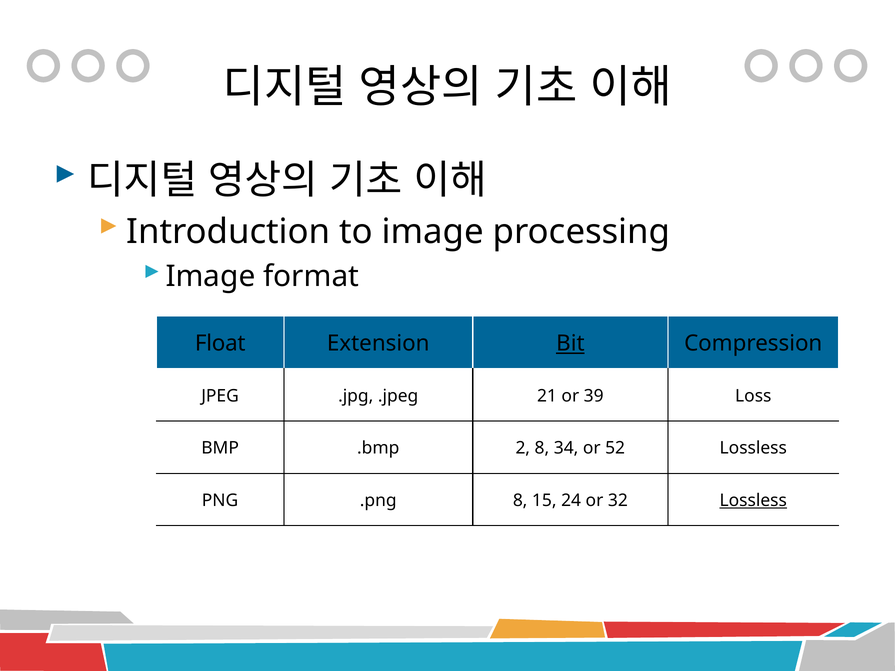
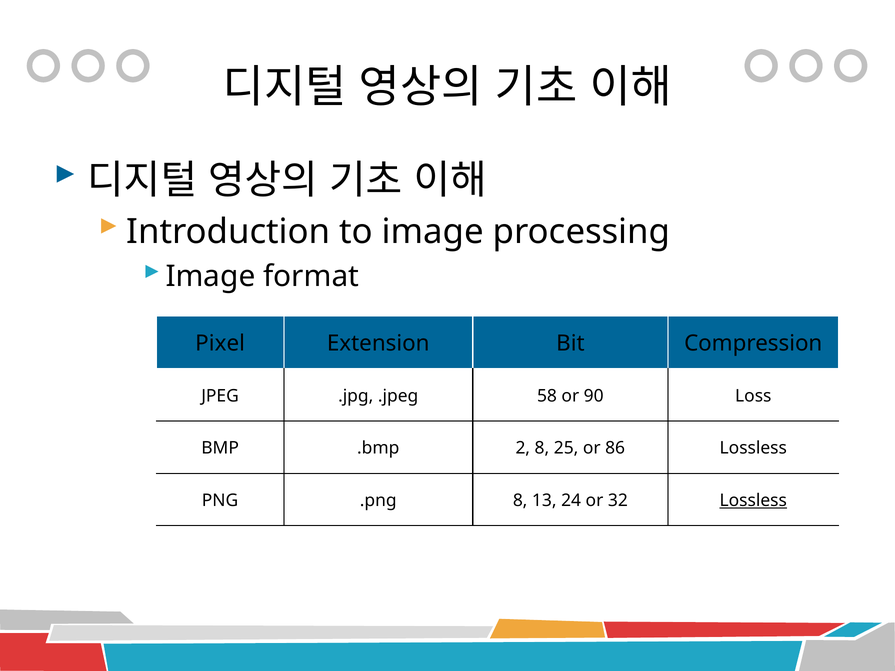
Float: Float -> Pixel (220, 344)
Bit underline: present -> none (570, 344)
21: 21 -> 58 (547, 396)
39: 39 -> 90 (594, 396)
34: 34 -> 25 (566, 448)
52: 52 -> 86 (615, 448)
15: 15 -> 13 (544, 501)
